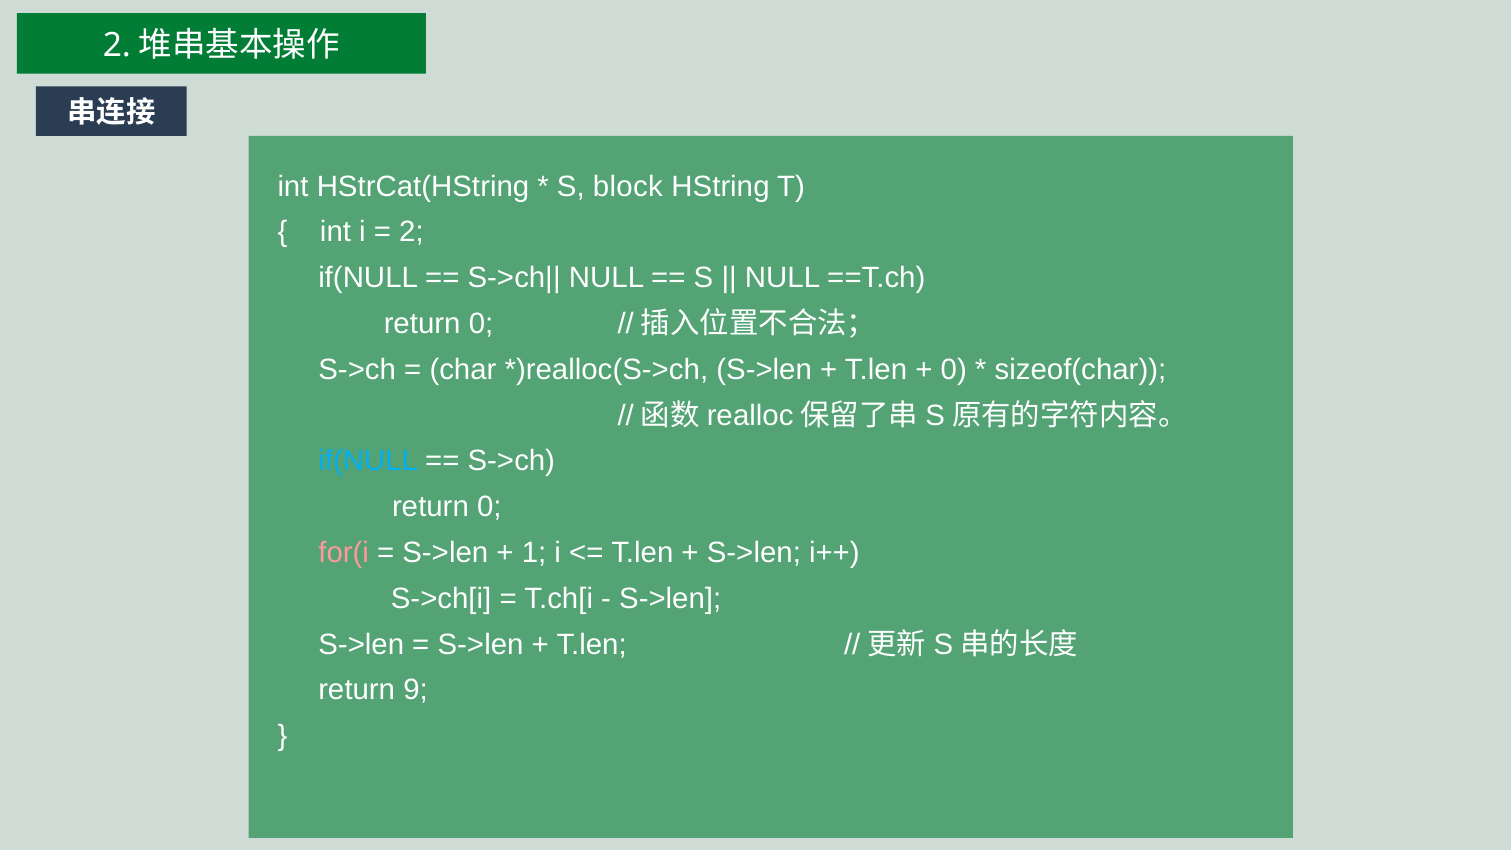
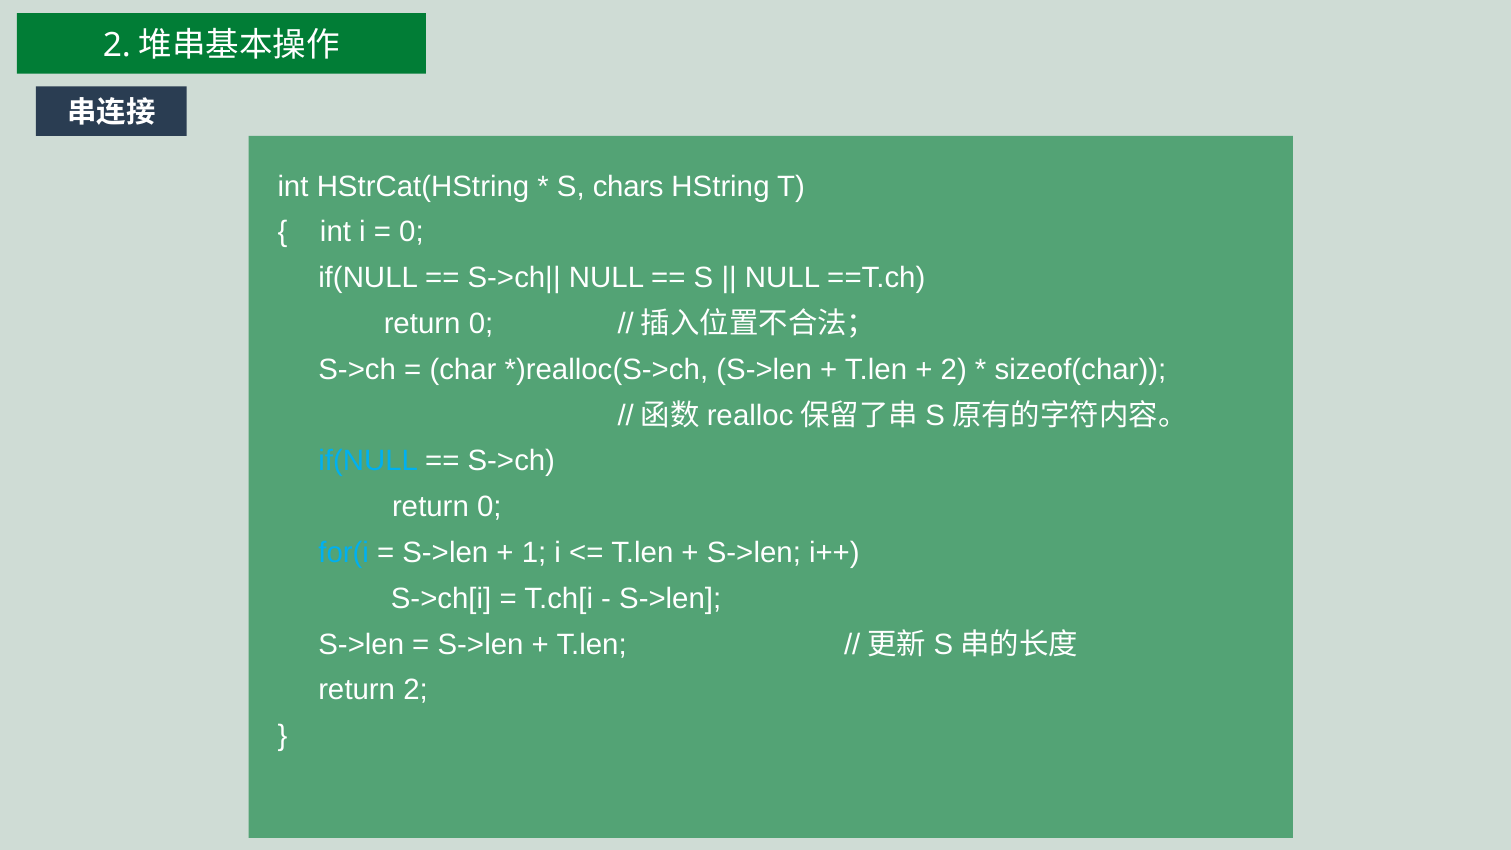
block: block -> chars (628, 186)
2: 2 -> 0 (411, 232)
0: 0 -> 2 (954, 370)
for(i colour: pink -> light blue (344, 553)
return 9: 9 -> 2 (416, 690)
